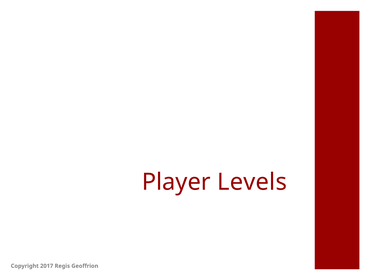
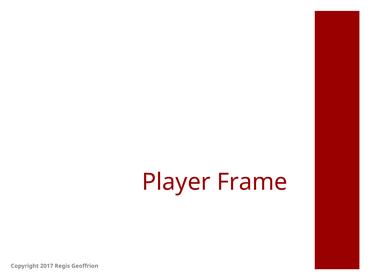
Levels: Levels -> Frame (252, 181)
